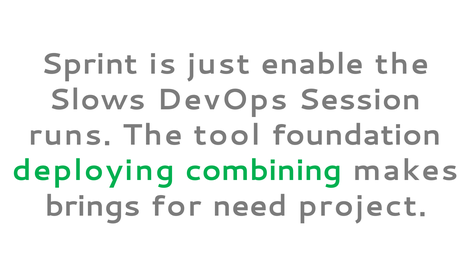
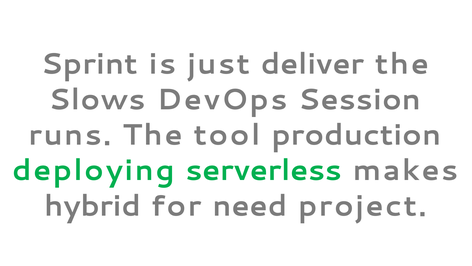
enable: enable -> deliver (313, 64)
foundation: foundation -> production (356, 135)
combining: combining -> serverless (264, 170)
brings: brings -> hybrid (93, 206)
